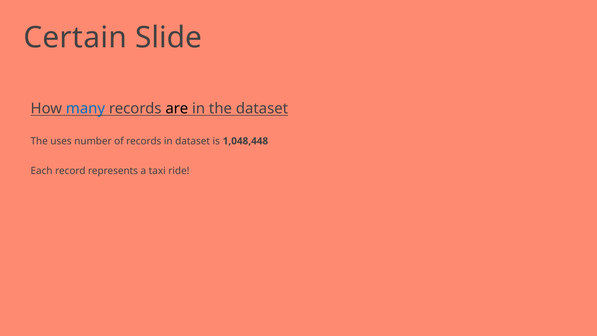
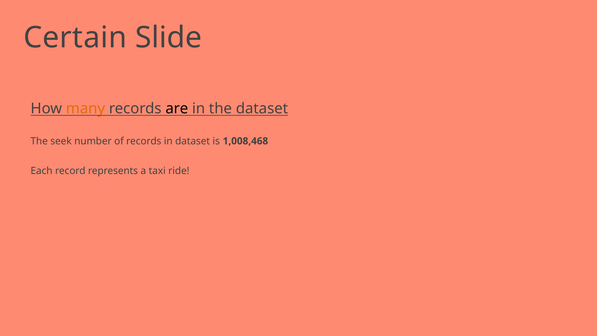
many colour: blue -> orange (85, 109)
uses: uses -> seek (61, 141)
1,048,448: 1,048,448 -> 1,008,468 (245, 141)
